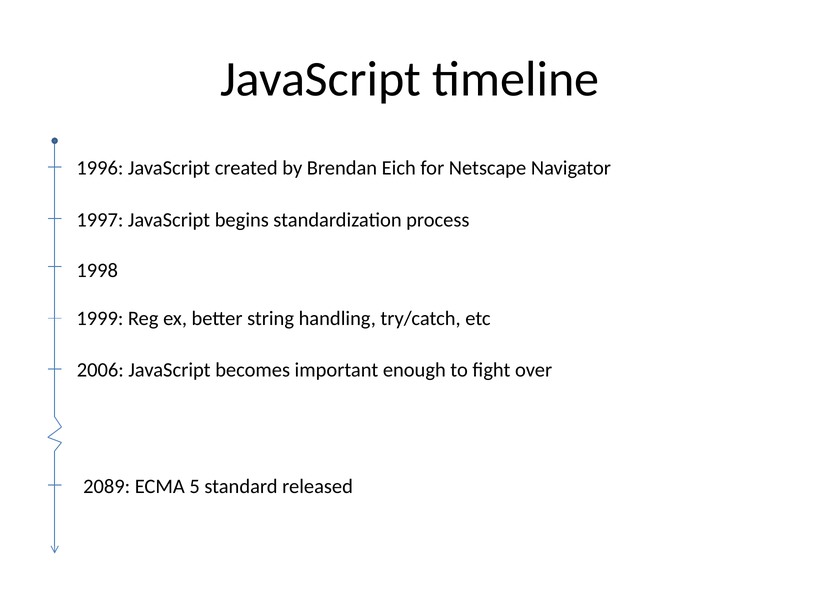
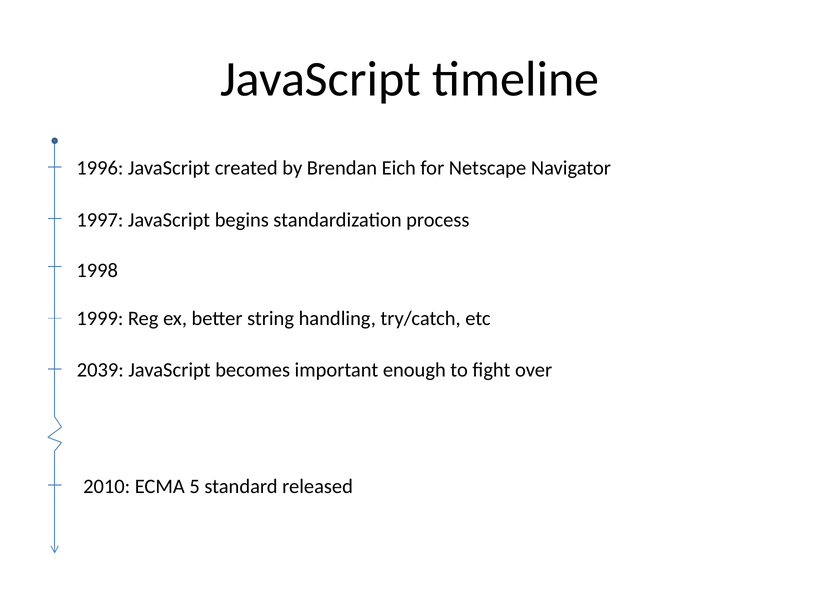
2006: 2006 -> 2039 (100, 370)
2089: 2089 -> 2010 (107, 486)
